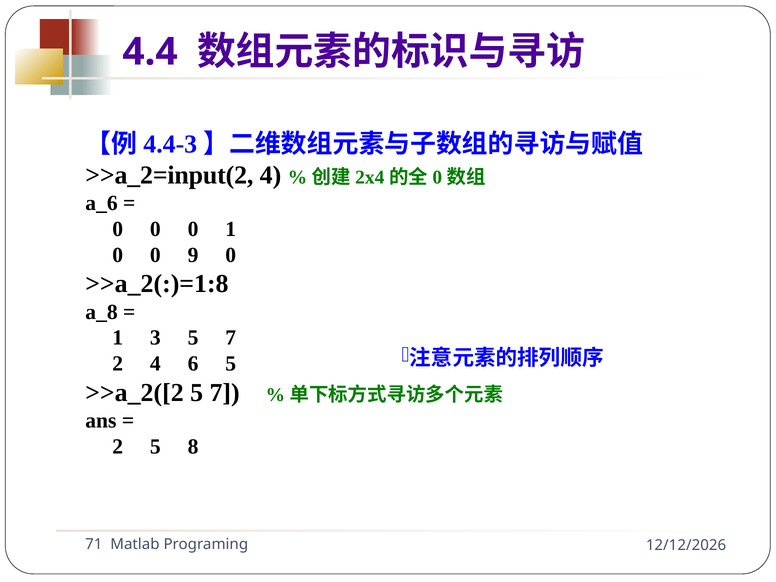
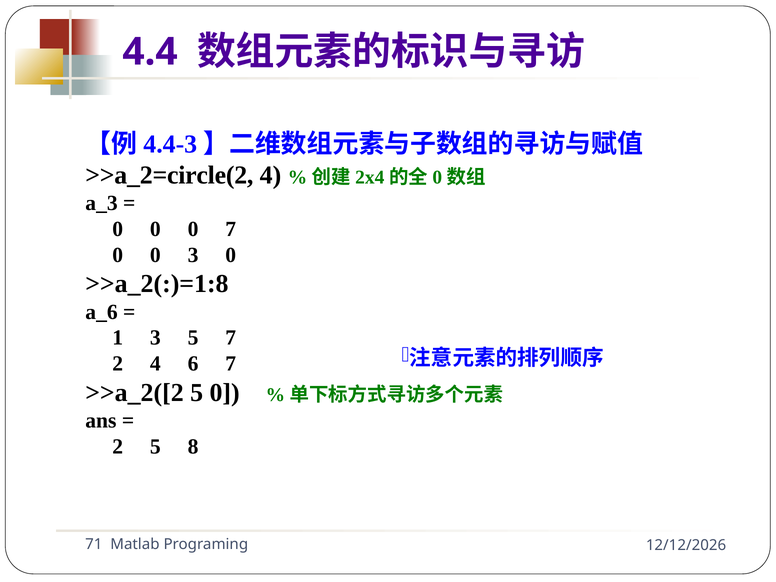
>>a_2=input(2: >>a_2=input(2 -> >>a_2=circle(2 (169, 175)
a_6: a_6 -> a_3 (102, 203)
0 1: 1 -> 7 (231, 229)
0 9: 9 -> 3 (193, 255)
a_8: a_8 -> a_6 (102, 312)
6 5: 5 -> 7 (231, 364)
>>a_2([2 5 7: 7 -> 0 (225, 392)
